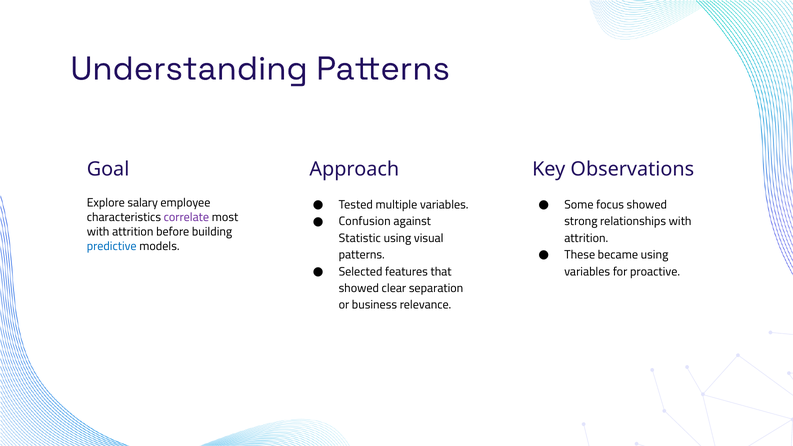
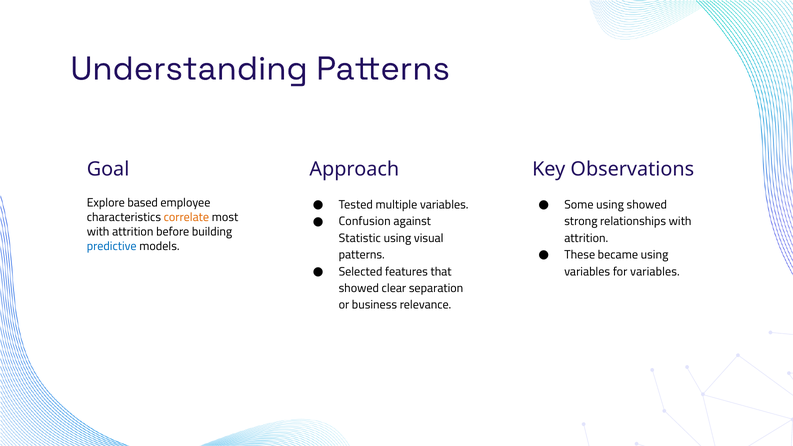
Some focus: focus -> using (610, 205)
salary: salary -> based (143, 203)
correlate colour: purple -> orange (186, 217)
for proactive: proactive -> variables (655, 272)
